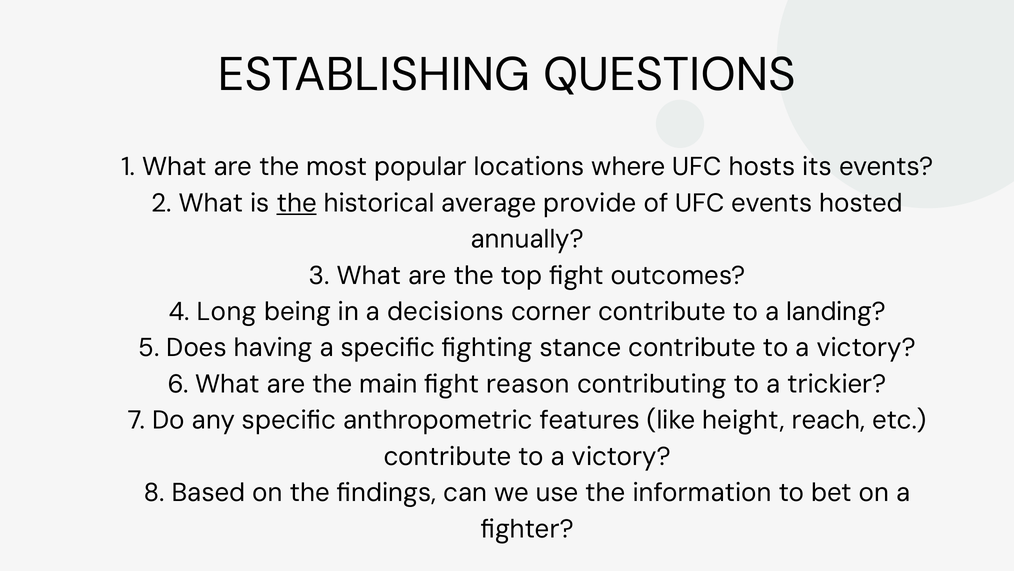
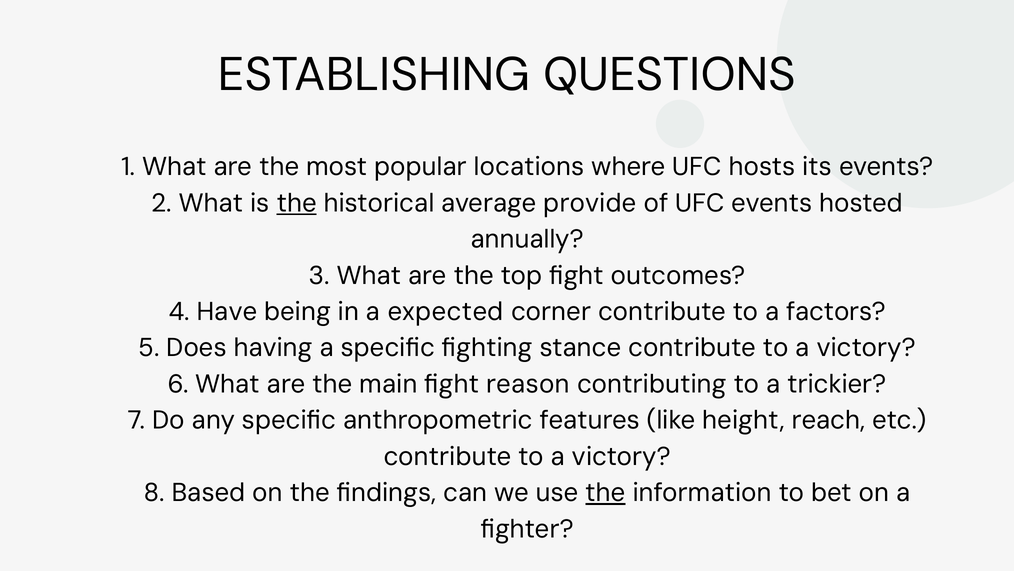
Long: Long -> Have (227, 311)
decisions: decisions -> expected (445, 311)
landing: landing -> factors (836, 311)
the underline: none -> present (605, 492)
